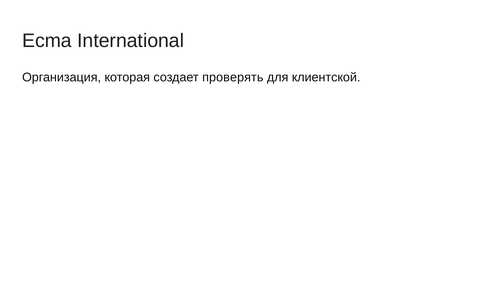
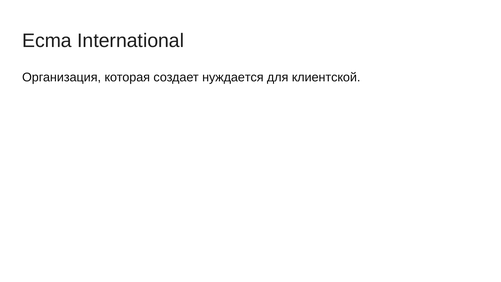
проверять: проверять -> нуждается (233, 77)
